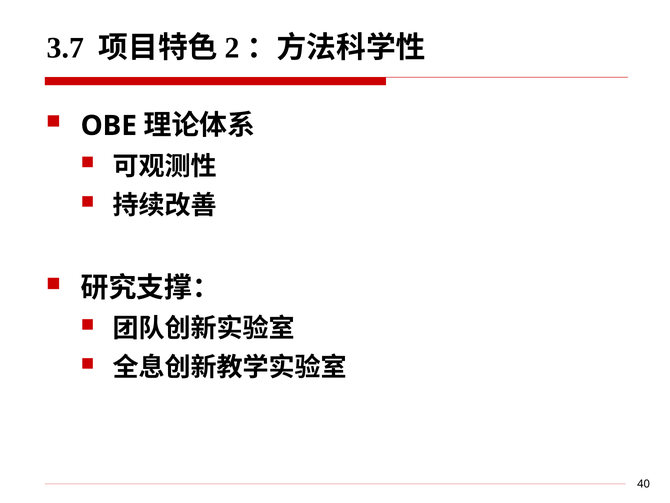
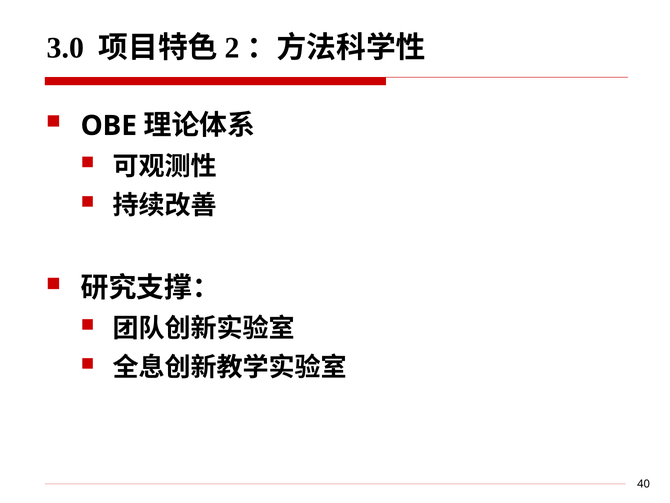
3.7: 3.7 -> 3.0 (65, 48)
